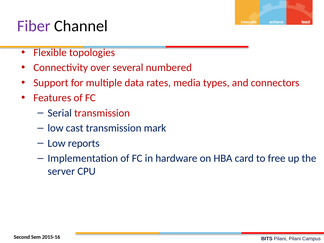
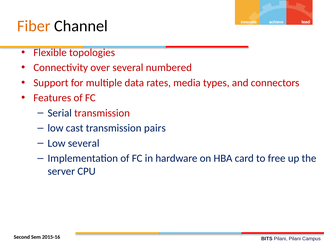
Fiber colour: purple -> orange (34, 26)
mark: mark -> pairs (155, 128)
Low reports: reports -> several (84, 143)
